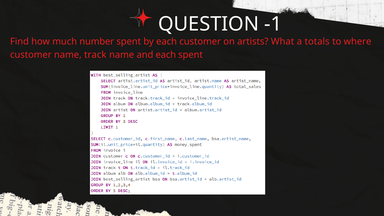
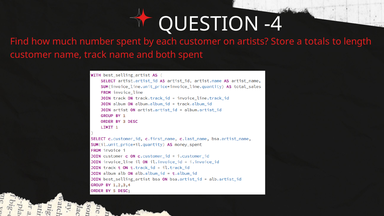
-1: -1 -> -4 (273, 24)
What: What -> Store (283, 42)
where: where -> length (358, 42)
and each: each -> both (166, 55)
